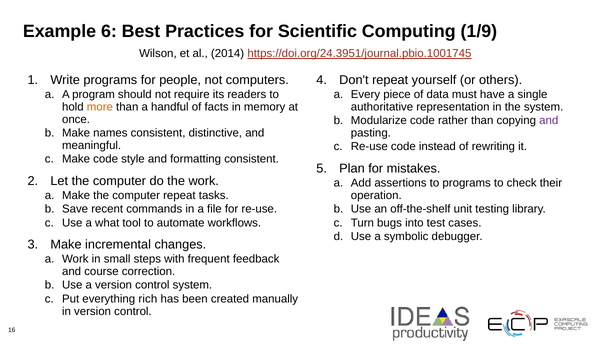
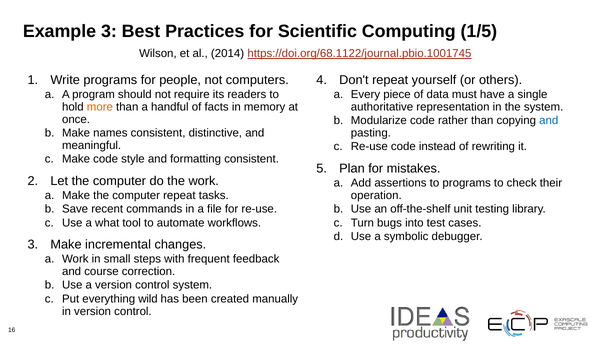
Example 6: 6 -> 3 (109, 32)
1/9: 1/9 -> 1/5 (479, 32)
https://doi.org/24.3951/journal.pbio.1001745: https://doi.org/24.3951/journal.pbio.1001745 -> https://doi.org/68.1122/journal.pbio.1001745 (359, 53)
and colour: purple -> blue (549, 121)
rich: rich -> wild (148, 299)
